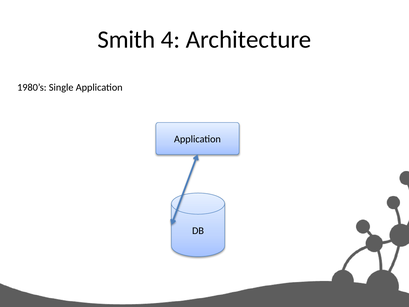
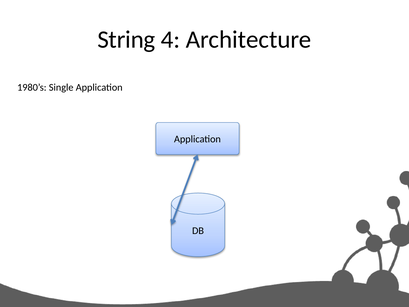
Smith: Smith -> String (126, 40)
